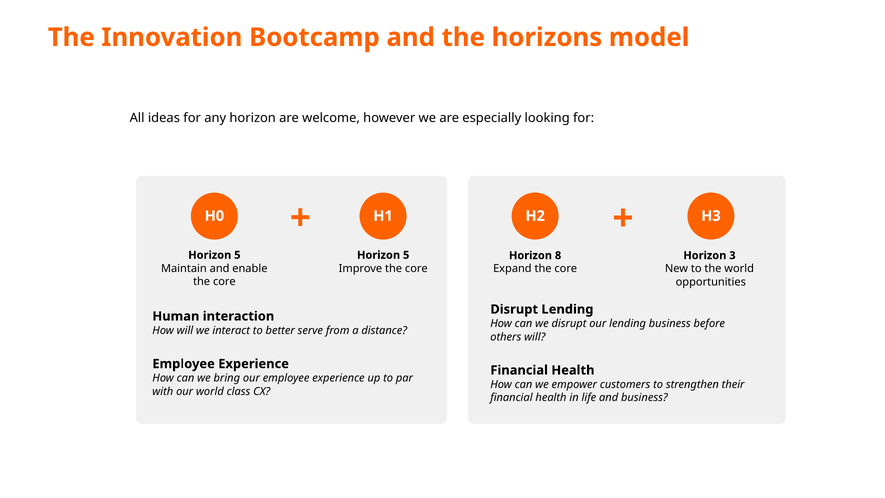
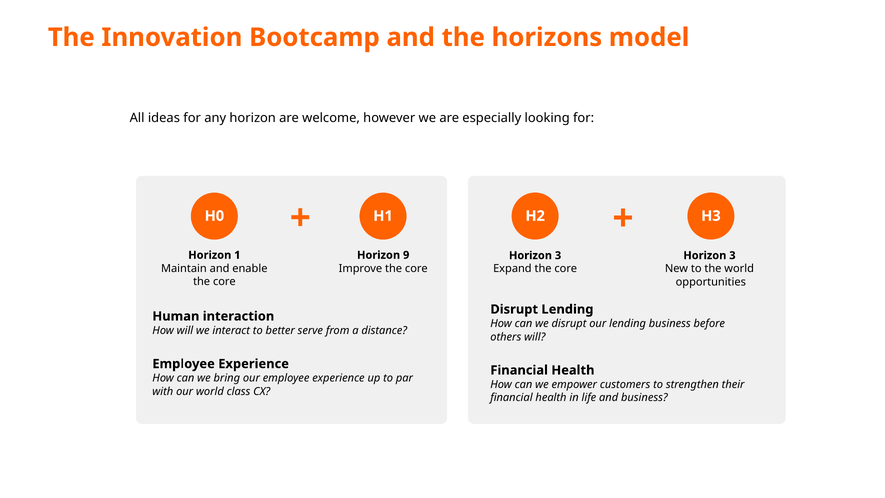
5: 5 -> 1 (237, 255)
5: 5 -> 9 (406, 255)
8: 8 -> 3 (558, 255)
